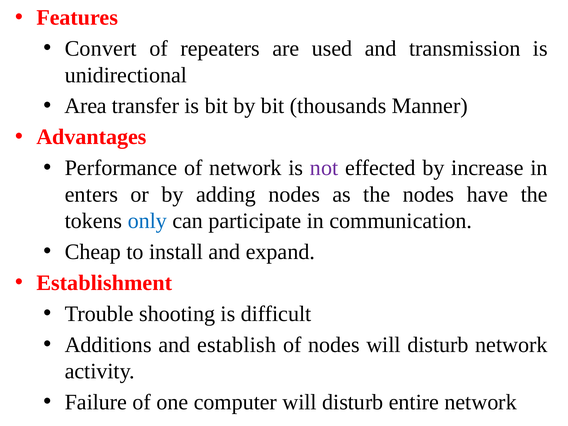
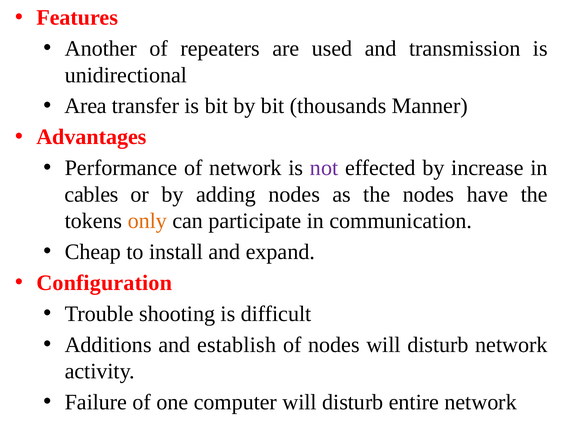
Convert: Convert -> Another (101, 49)
enters: enters -> cables (92, 194)
only colour: blue -> orange (147, 221)
Establishment: Establishment -> Configuration (104, 283)
